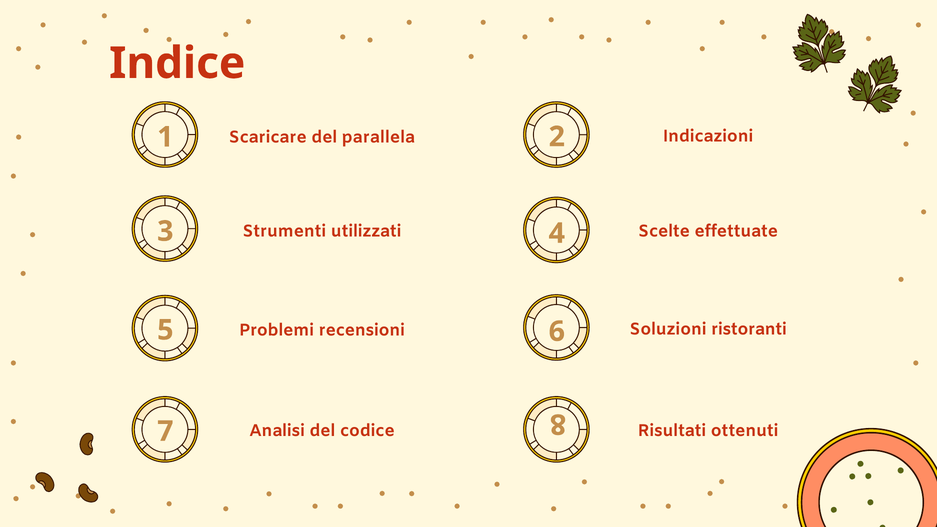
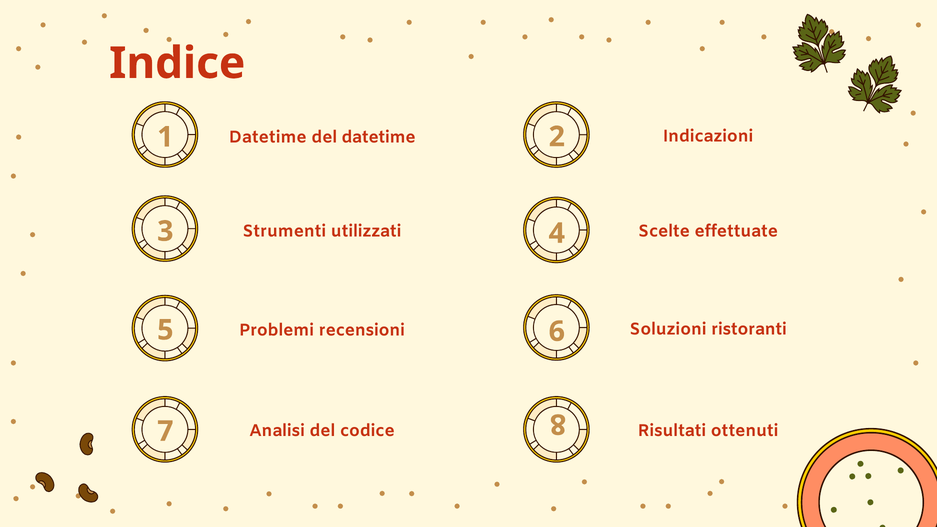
1 Scaricare: Scaricare -> Datetime (268, 137)
del parallela: parallela -> datetime (379, 137)
